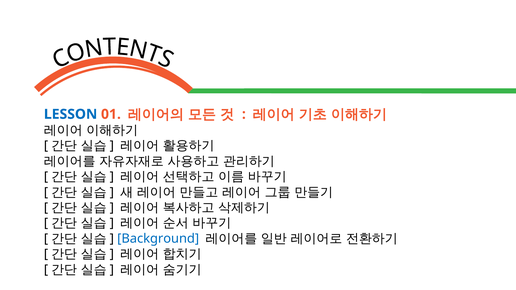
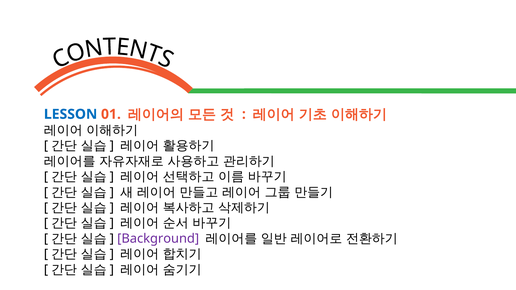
Background colour: blue -> purple (158, 239)
